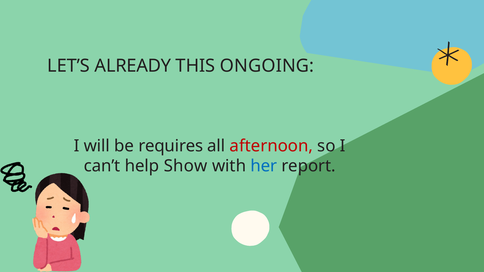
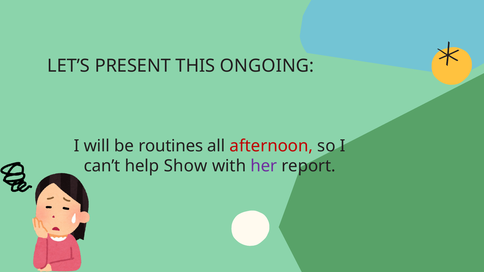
ALREADY: ALREADY -> PRESENT (133, 66)
requires: requires -> routines (171, 146)
her colour: blue -> purple (264, 166)
